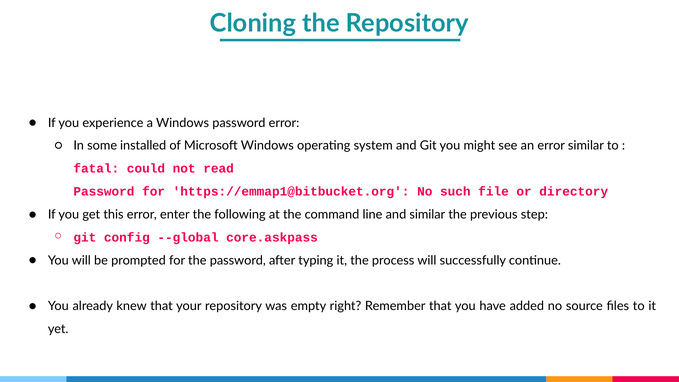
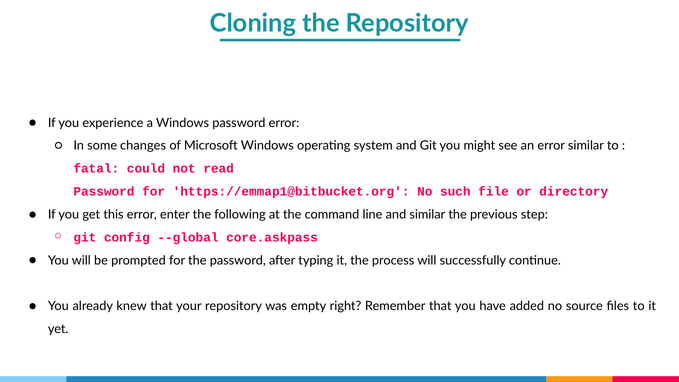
installed: installed -> changes (143, 146)
